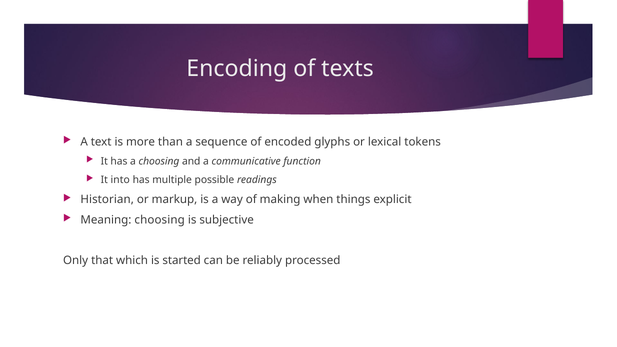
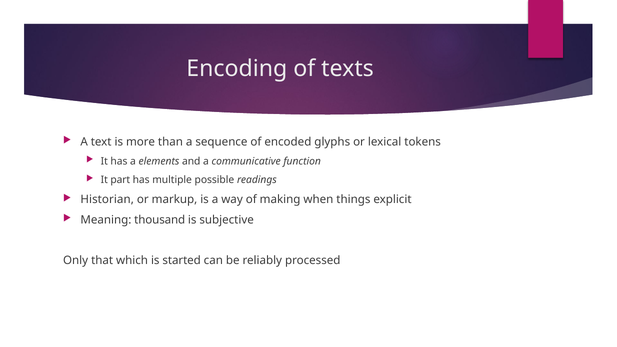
a choosing: choosing -> elements (159, 161)
into: into -> part (120, 180)
Meaning choosing: choosing -> thousand (160, 220)
